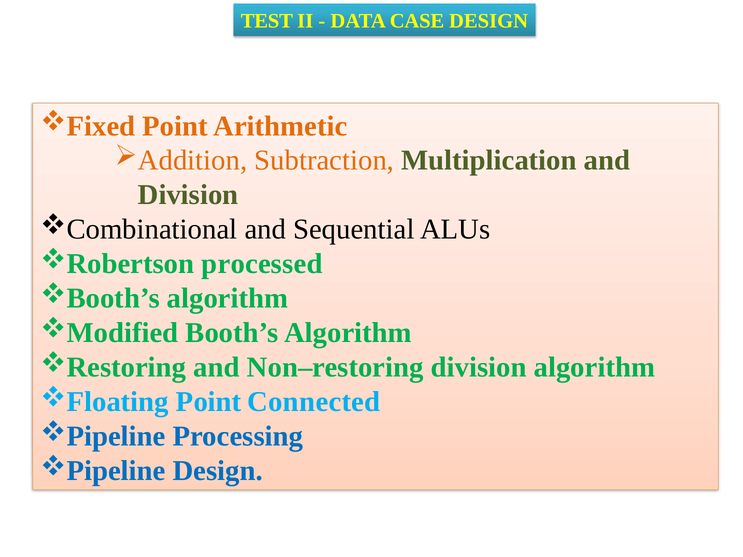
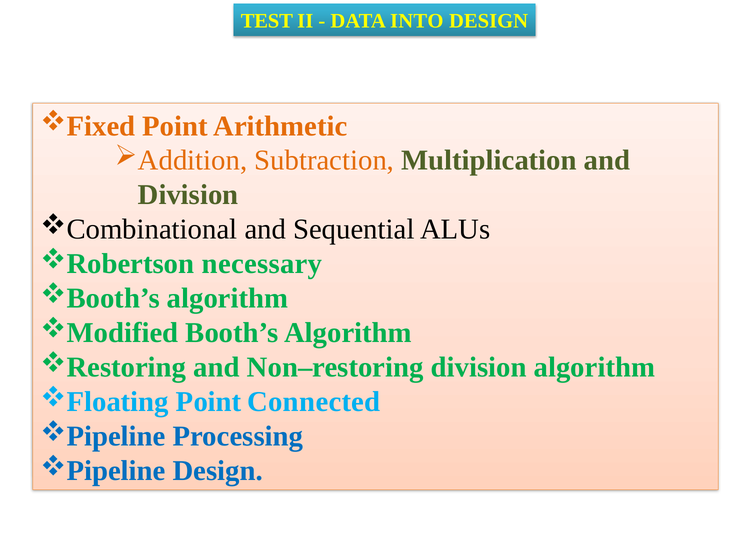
CASE: CASE -> INTO (417, 21)
processed: processed -> necessary (262, 264)
